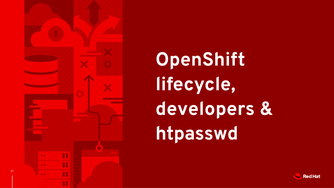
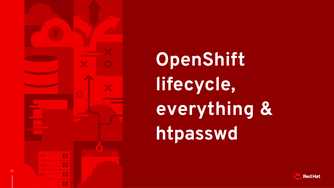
developers: developers -> everything (205, 109)
